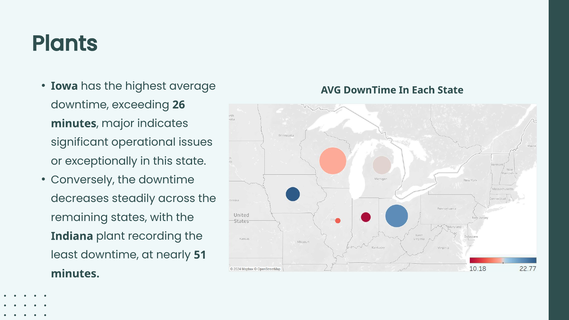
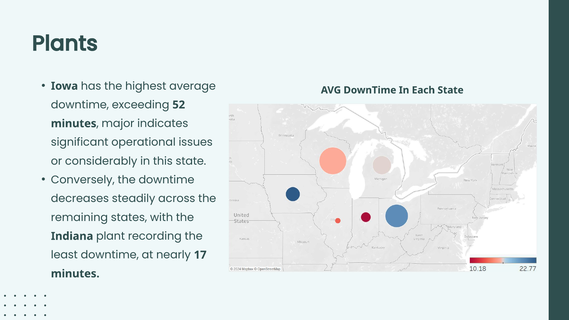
26: 26 -> 52 (179, 105)
exceptionally: exceptionally -> considerably (101, 161)
51: 51 -> 17 (200, 255)
